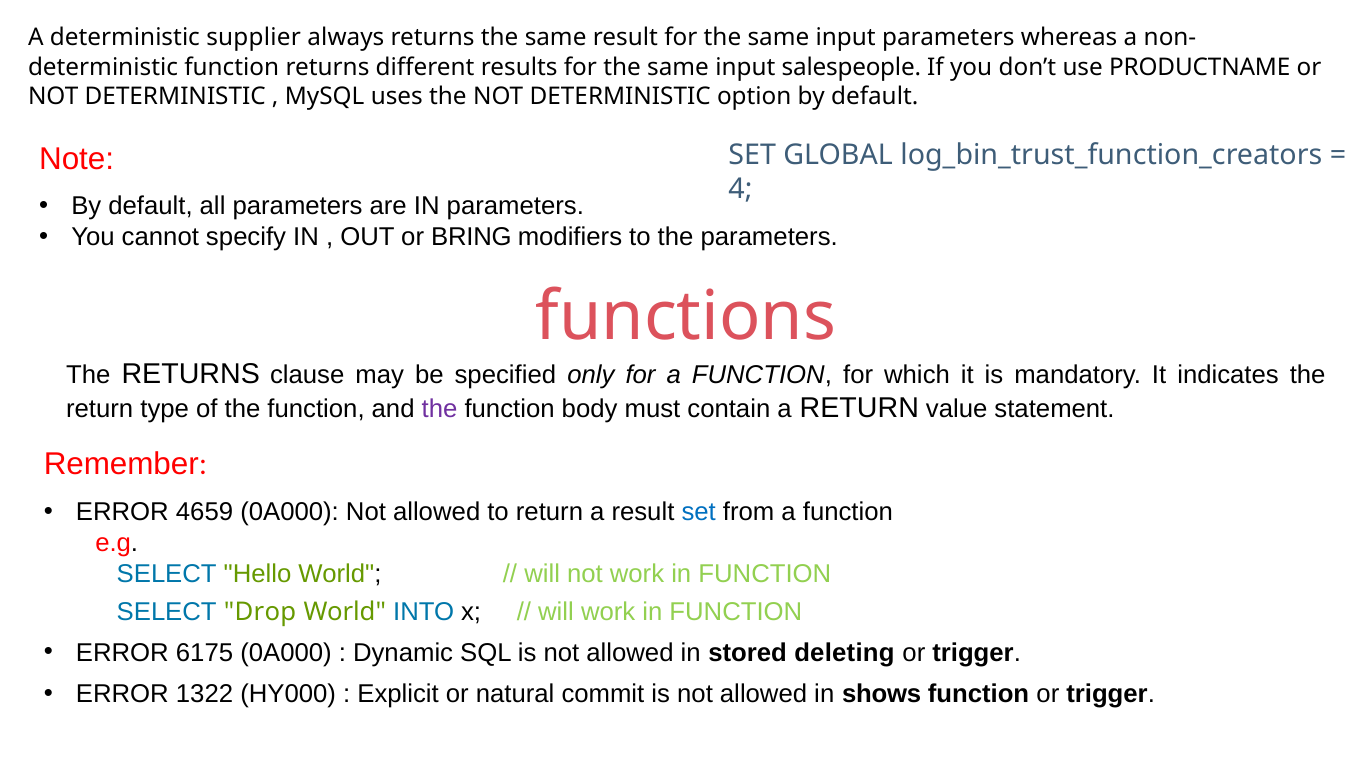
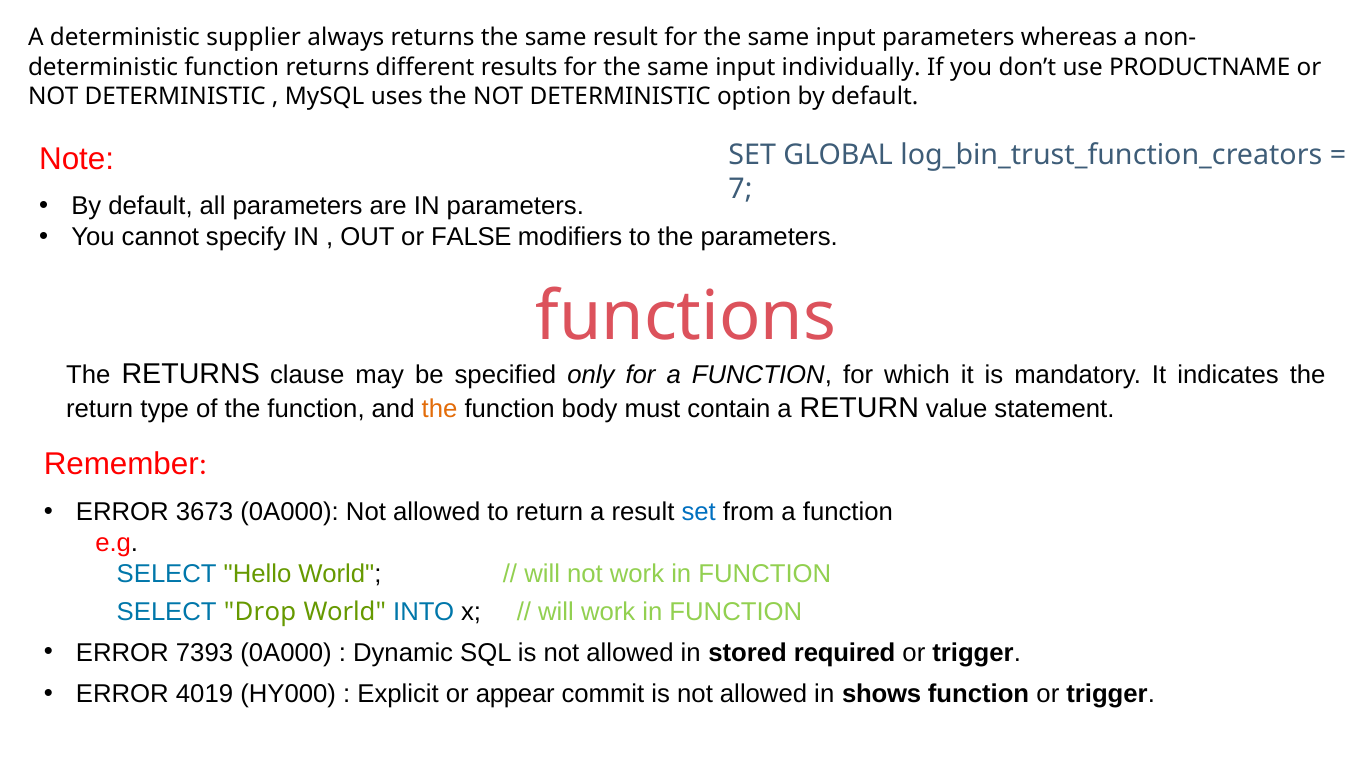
salespeople: salespeople -> individually (851, 67)
4: 4 -> 7 (740, 189)
BRING: BRING -> FALSE (471, 237)
the colour: purple -> orange (440, 409)
4659: 4659 -> 3673 (205, 512)
6175: 6175 -> 7393 (205, 652)
deleting: deleting -> required (845, 652)
1322: 1322 -> 4019 (205, 694)
natural: natural -> appear (515, 694)
